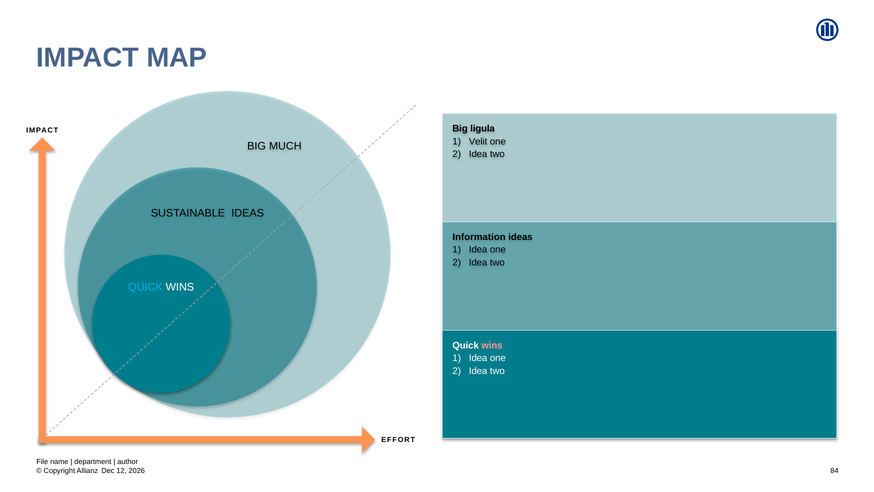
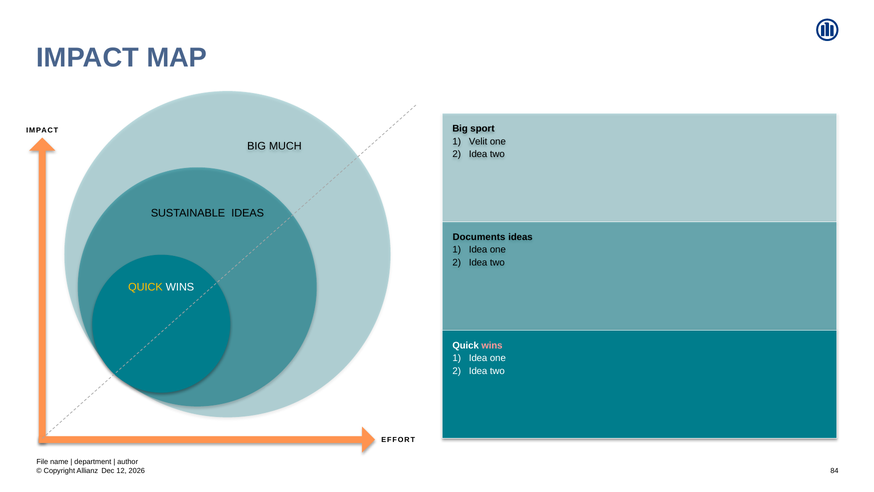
ligula: ligula -> sport (482, 129)
Information: Information -> Documents (479, 237)
QUICK colour: light blue -> yellow (145, 287)
